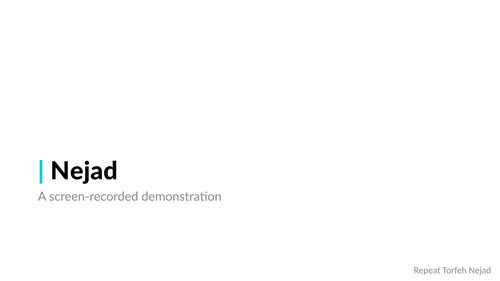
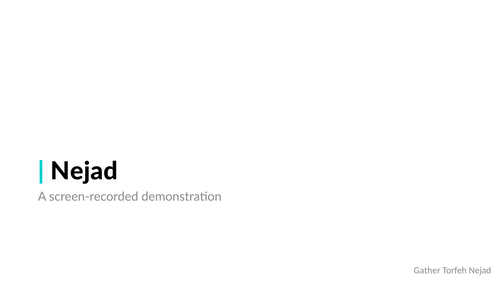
Repeat: Repeat -> Gather (427, 271)
